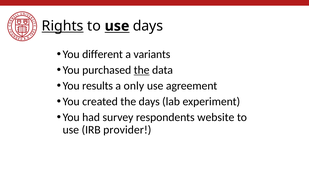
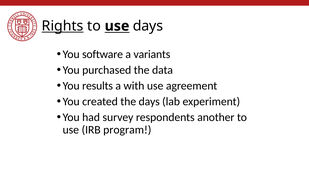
different: different -> software (103, 54)
the underline: present -> none (142, 70)
only: only -> with (134, 86)
website: website -> another (216, 117)
provider: provider -> program (127, 130)
